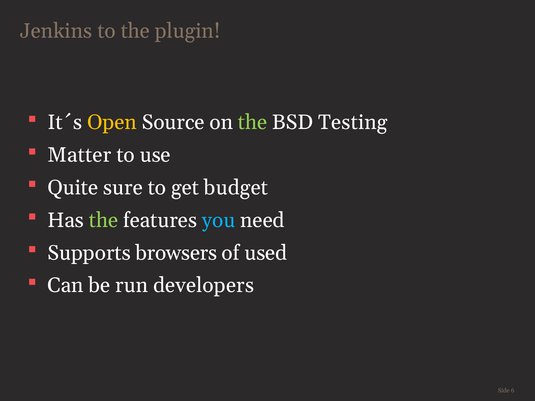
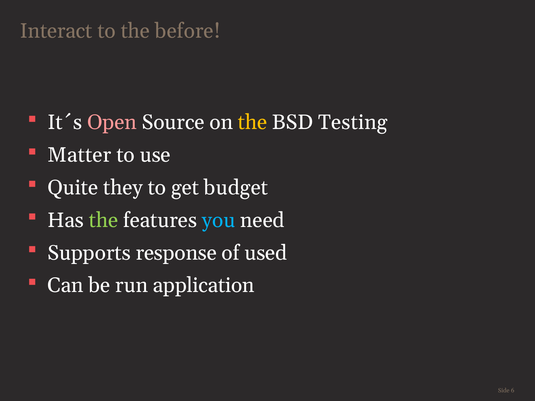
Jenkins: Jenkins -> Interact (56, 31)
plugin: plugin -> before (188, 31)
Open colour: yellow -> pink (112, 122)
the colour: light green -> yellow (253, 122)
sure: sure -> they (123, 188)
browsers: browsers -> response (176, 253)
developers: developers -> application (204, 286)
